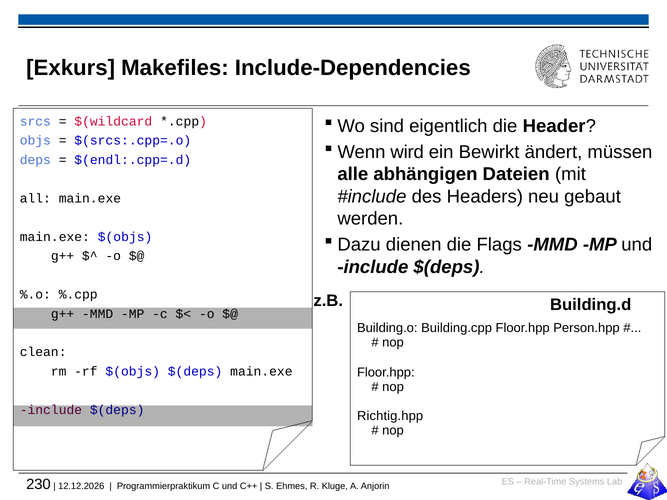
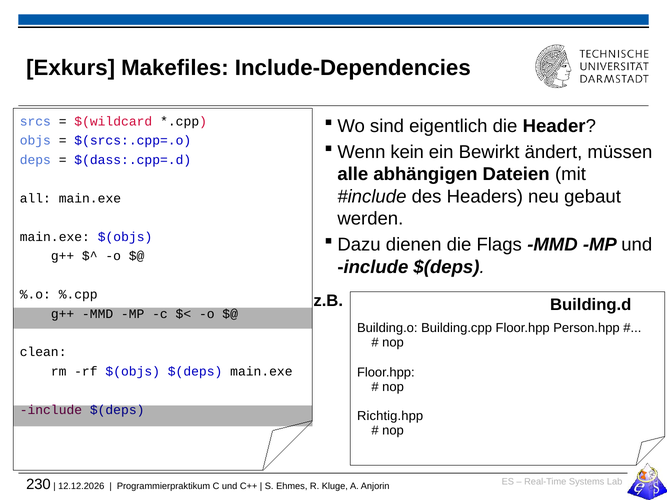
wird: wird -> kein (407, 152)
$(endl:.cpp=.d: $(endl:.cpp=.d -> $(dass:.cpp=.d (133, 160)
